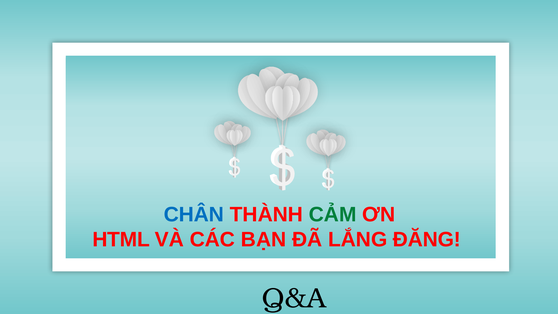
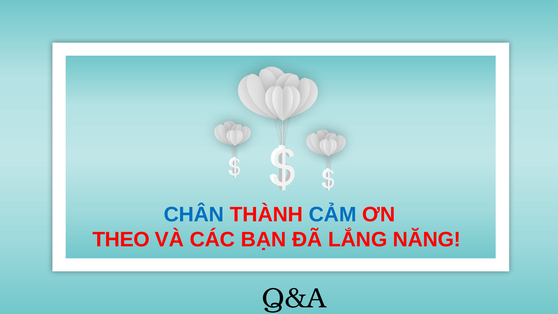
CẢM colour: green -> blue (333, 215)
HTML: HTML -> THEO (121, 240)
ĐĂNG: ĐĂNG -> NĂNG (427, 240)
